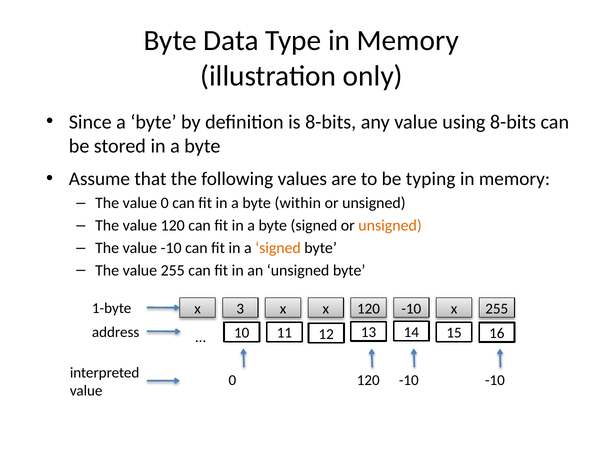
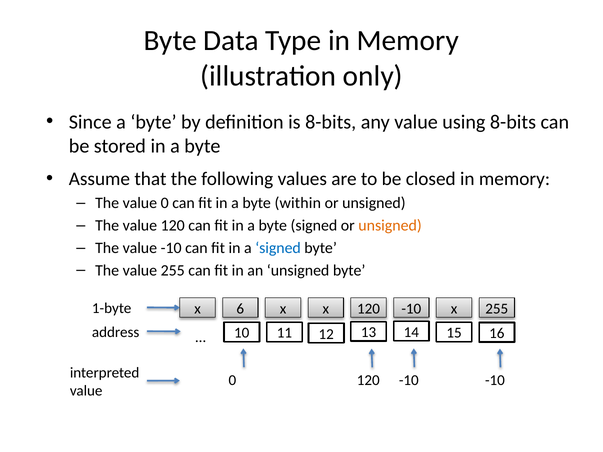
typing: typing -> closed (431, 179)
signed colour: orange -> blue (278, 248)
3: 3 -> 6 (240, 309)
